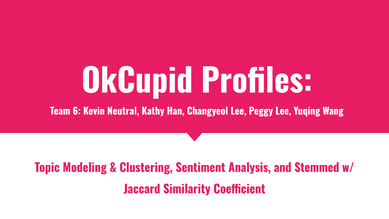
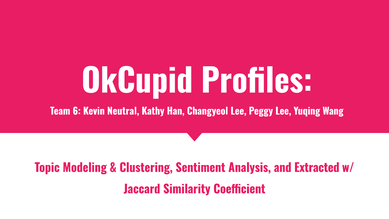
Stemmed: Stemmed -> Extracted (317, 168)
